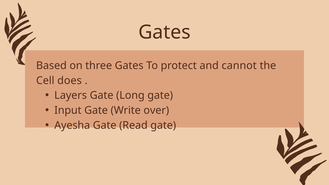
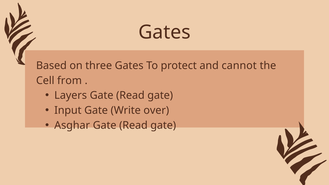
does: does -> from (70, 81)
Long: Long -> Read (130, 95)
Ayesha: Ayesha -> Asghar (72, 125)
